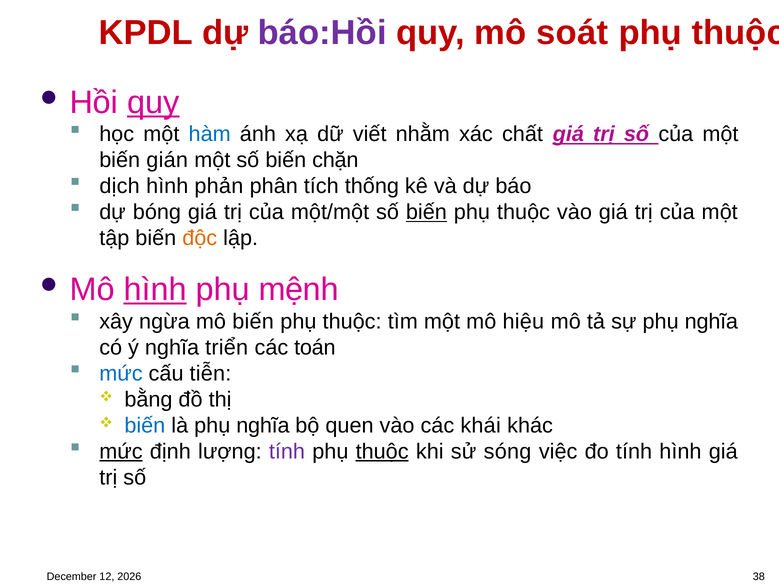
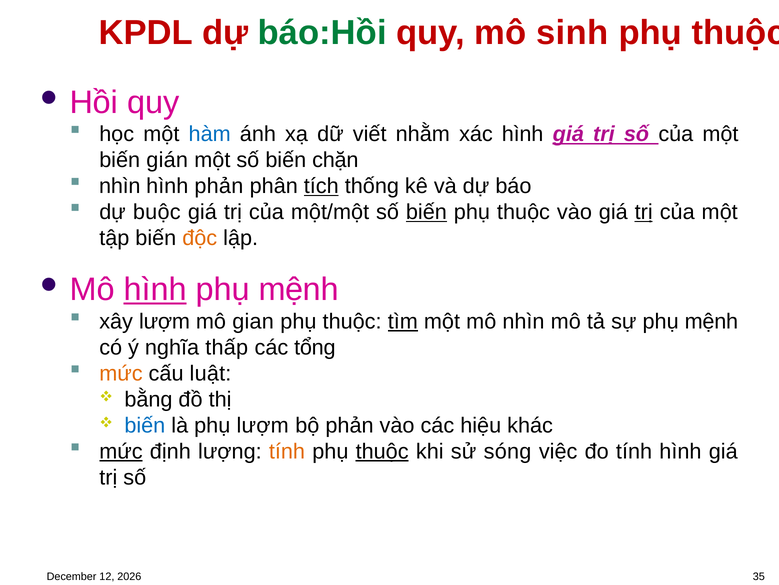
báo:Hồi colour: purple -> green (322, 33)
soát: soát -> sinh (572, 33)
quy underline: present -> none (153, 102)
xác chất: chất -> hình (523, 134)
dịch: dịch -> nhìn (120, 186)
tích underline: none -> present (321, 186)
bóng: bóng -> buộc (157, 212)
trị underline: none -> present (644, 212)
xây ngừa: ngừa -> lượm (164, 321)
mô biến: biến -> gian (253, 321)
tìm underline: none -> present (403, 321)
mô hiệu: hiệu -> nhìn (523, 321)
sự phụ nghĩa: nghĩa -> mệnh (711, 321)
triển: triển -> thấp (227, 347)
toán: toán -> tổng (315, 347)
mức colour: blue -> orange (121, 373)
tiễn: tiễn -> luật (210, 373)
là phụ nghĩa: nghĩa -> lượm (263, 425)
bộ quen: quen -> phản (350, 425)
khái: khái -> hiệu (481, 425)
tính colour: purple -> orange (287, 451)
38: 38 -> 35 (759, 576)
